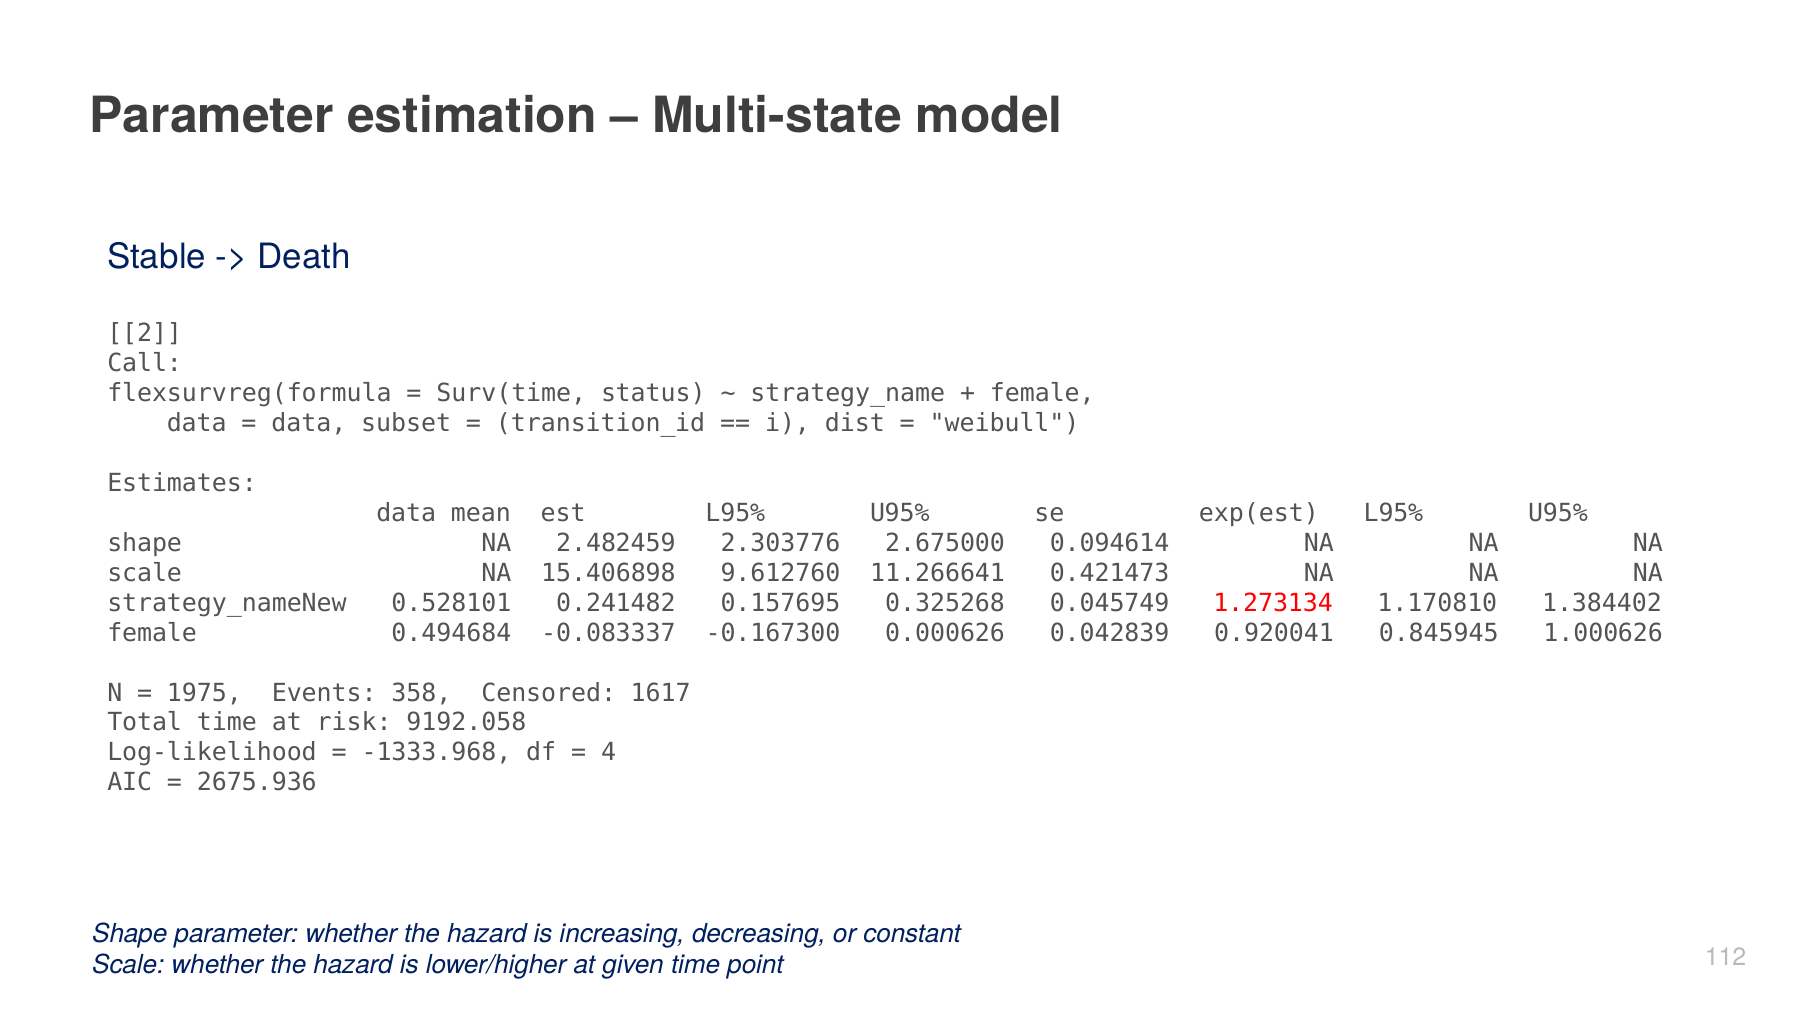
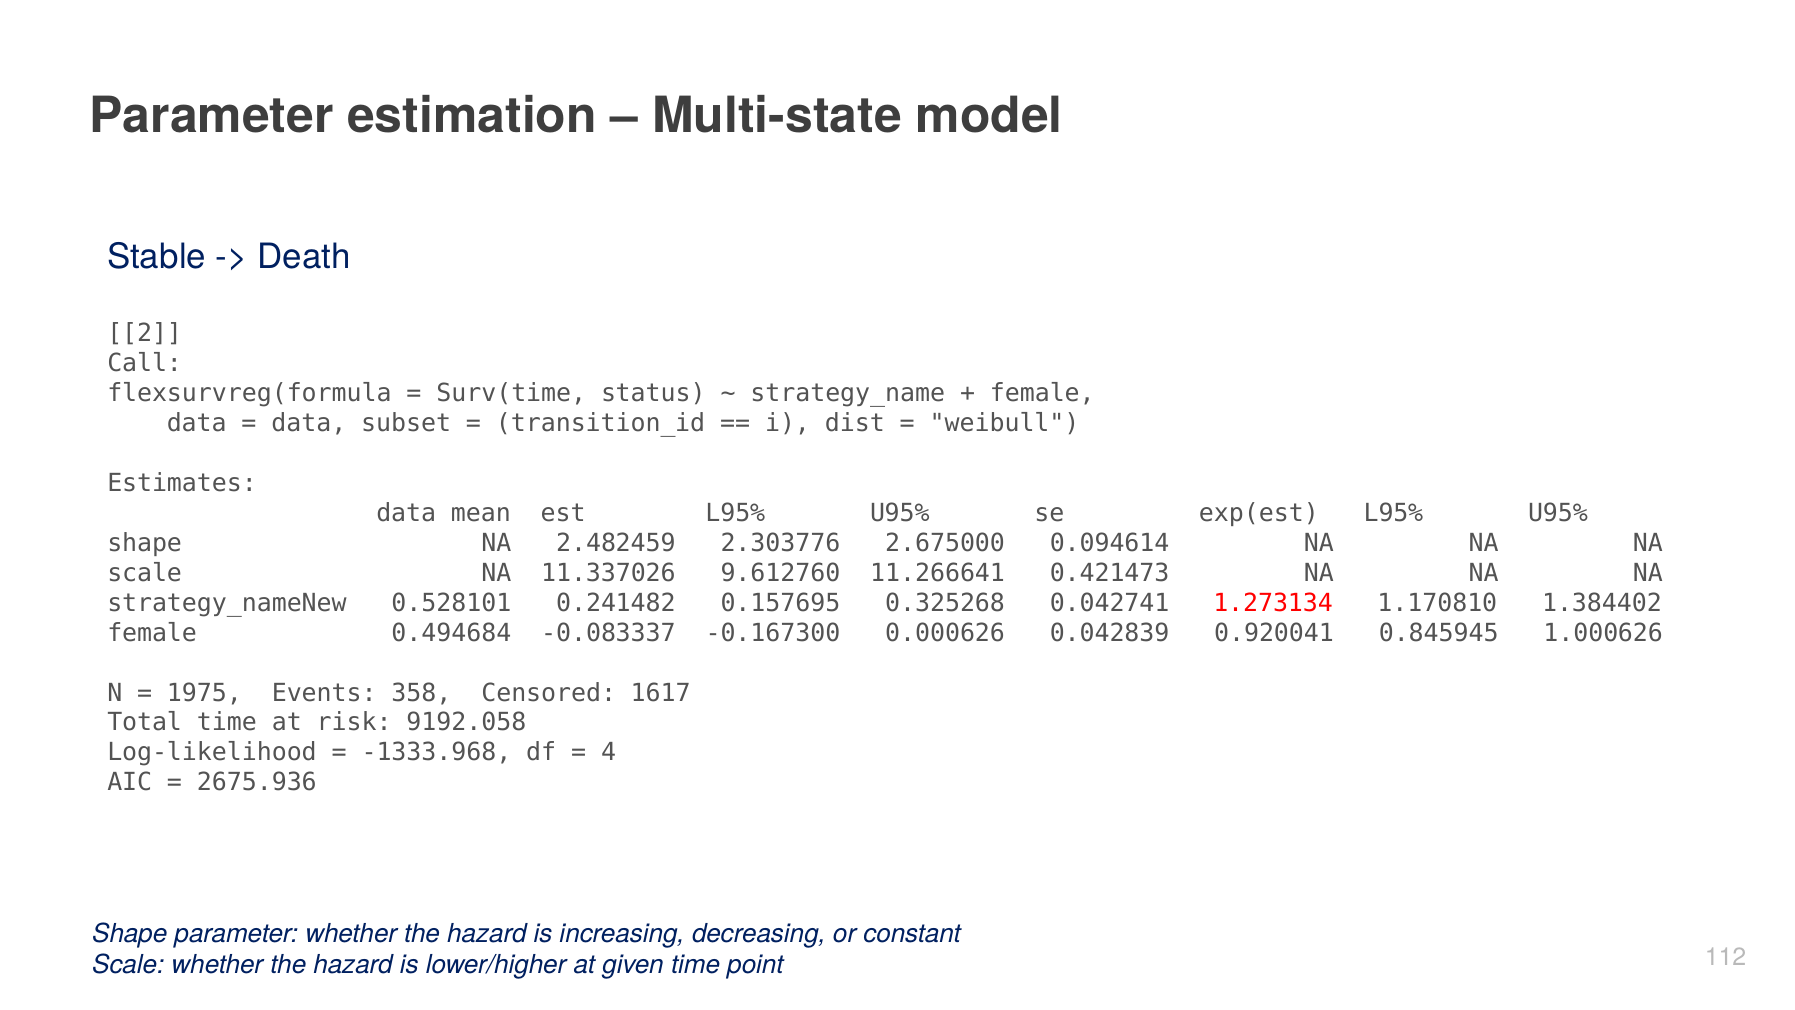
15.406898: 15.406898 -> 11.337026 (608, 573)
0.045749: 0.045749 -> 0.042741 (1110, 603)
